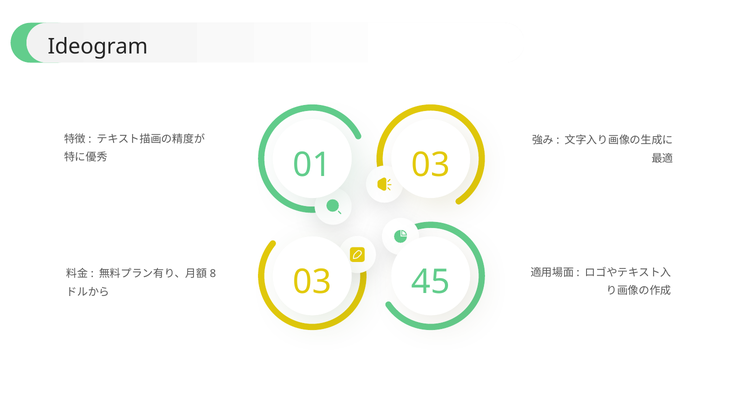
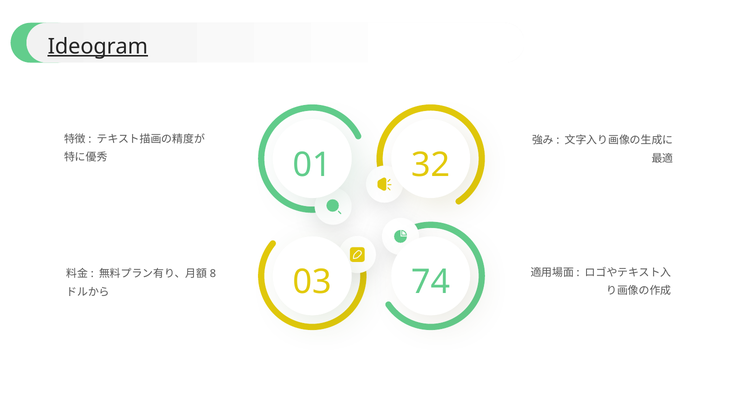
Ideogram underline: none -> present (98, 47)
01 03: 03 -> 32 (431, 165)
45: 45 -> 74 (431, 282)
